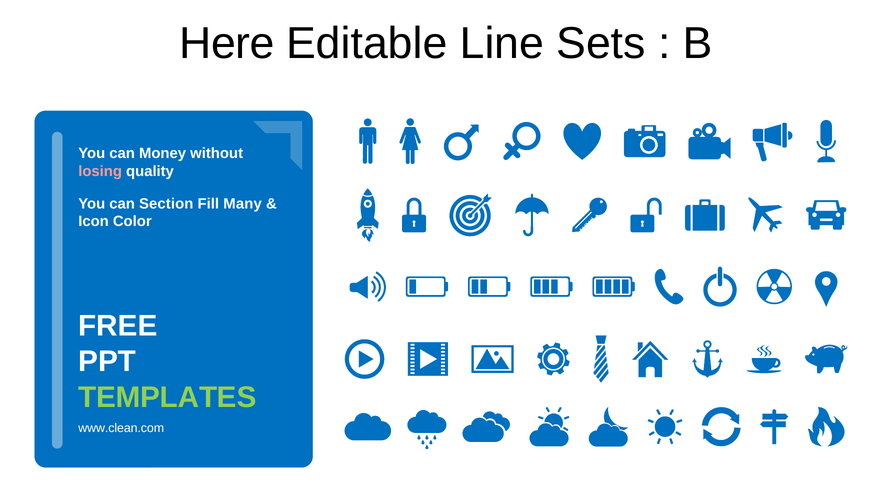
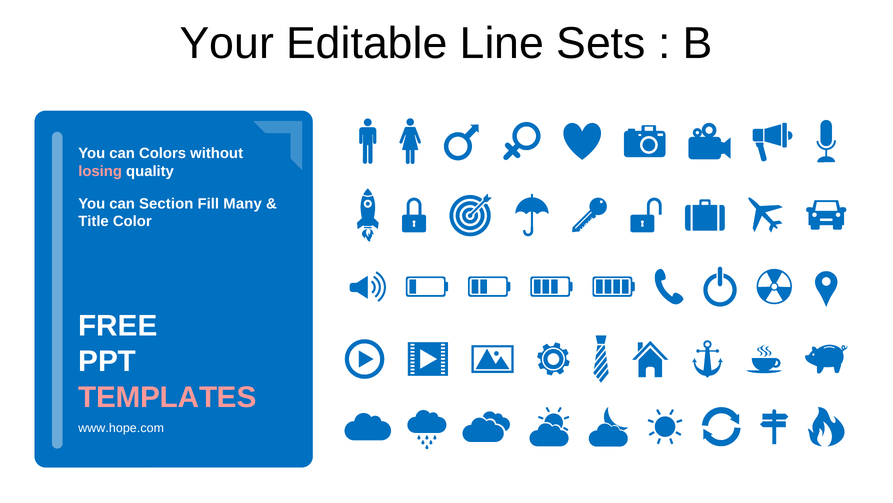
Here: Here -> Your (227, 43)
Money: Money -> Colors (163, 153)
Icon: Icon -> Title (94, 221)
TEMPLATES colour: light green -> pink (167, 397)
www.clean.com: www.clean.com -> www.hope.com (121, 428)
